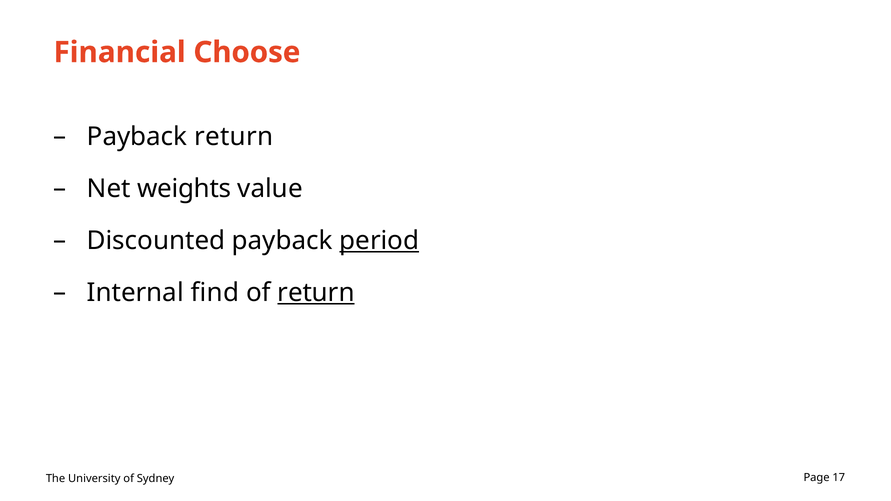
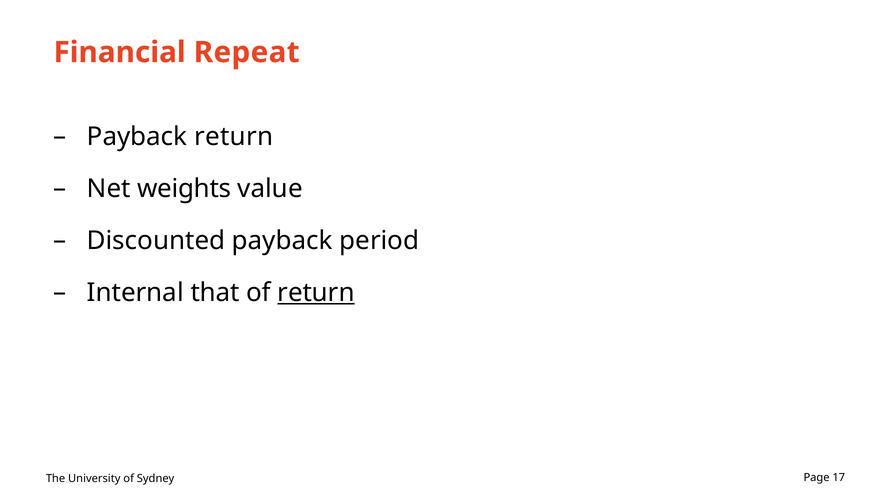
Choose: Choose -> Repeat (247, 52)
period underline: present -> none (379, 241)
find: find -> that (215, 293)
